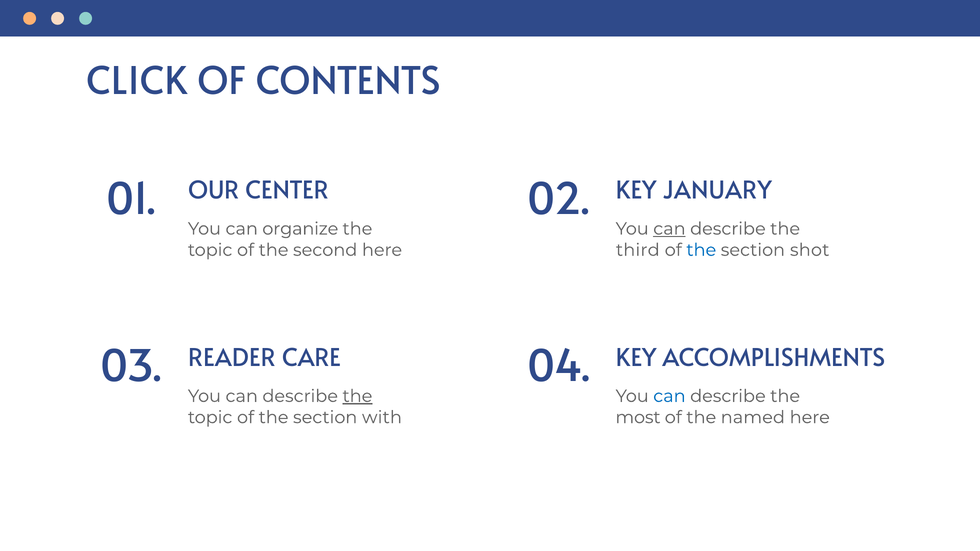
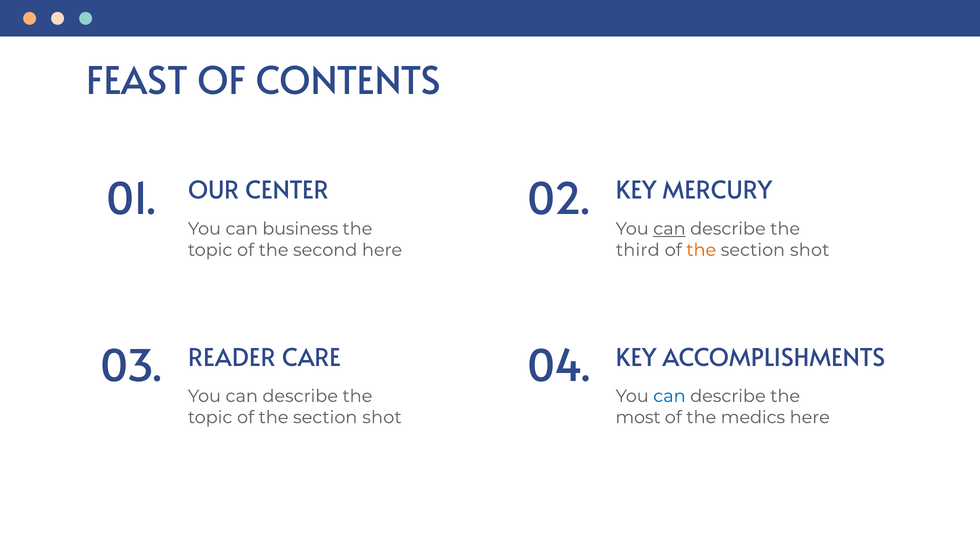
CLICK: CLICK -> FEAST (137, 81)
JANUARY: JANUARY -> MERCURY (717, 191)
organize: organize -> business (300, 229)
the colour: blue -> orange (701, 250)
the underline: present -> none (357, 396)
with: with -> shot (382, 418)
named: named -> medics (753, 418)
